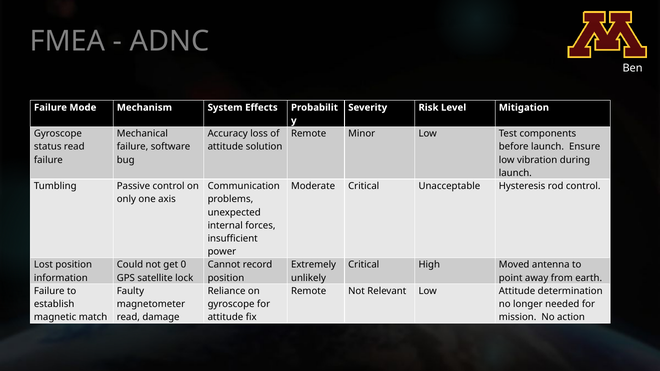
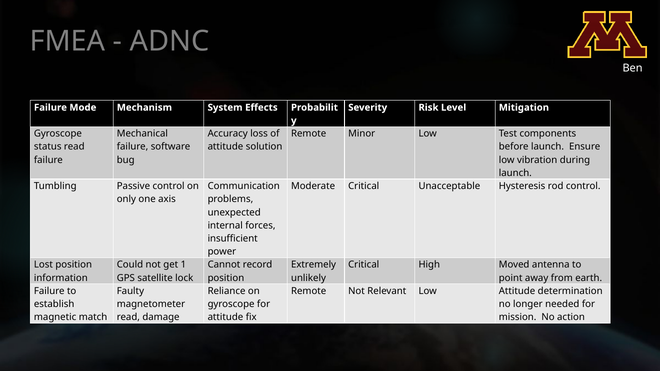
0: 0 -> 1 (183, 265)
